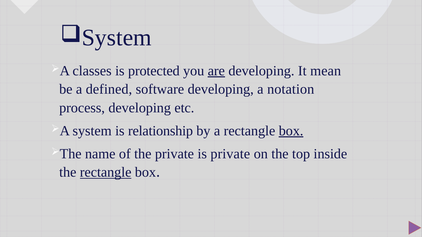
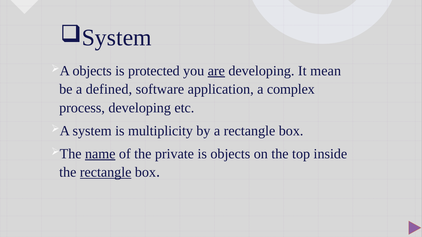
classes: classes -> objects (92, 71)
software developing: developing -> application (221, 89)
notation: notation -> complex (291, 89)
relationship: relationship -> multiplicity (161, 131)
box underline: present -> none (291, 131)
name underline: none -> present (100, 154)
is private: private -> objects (230, 154)
